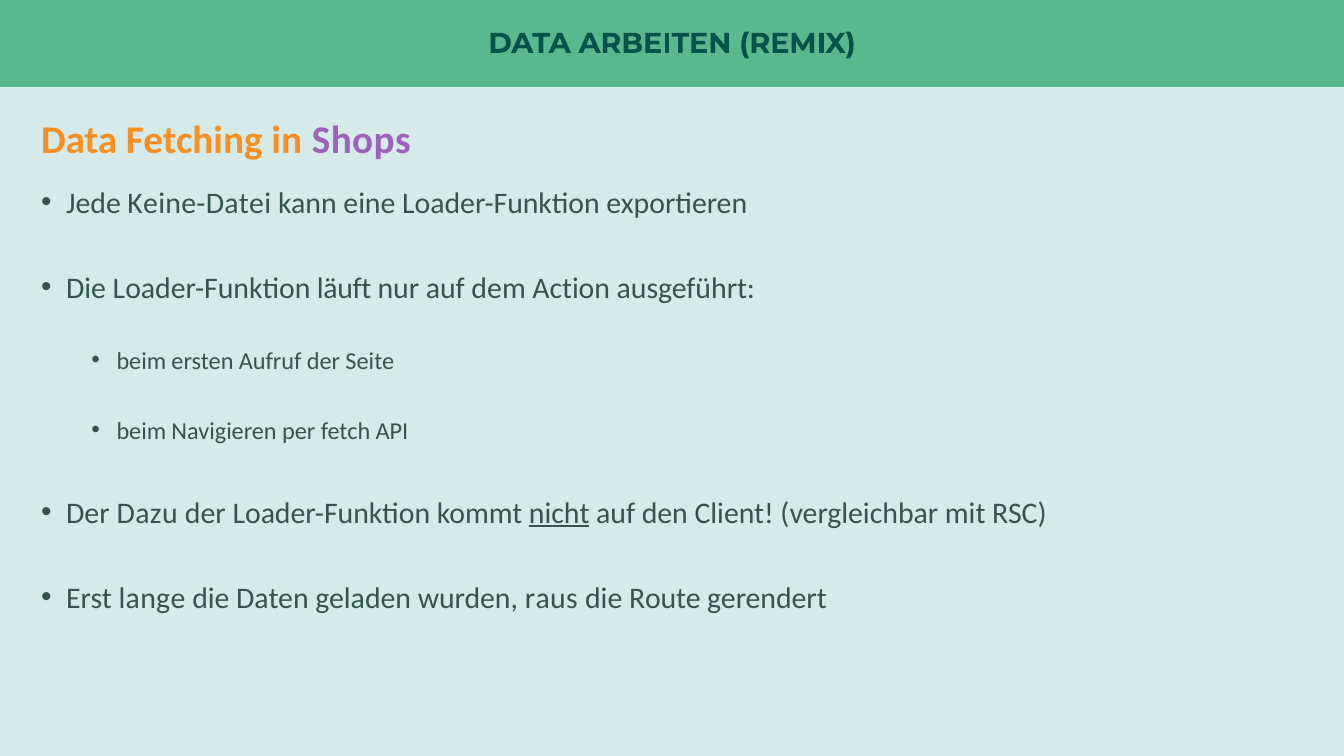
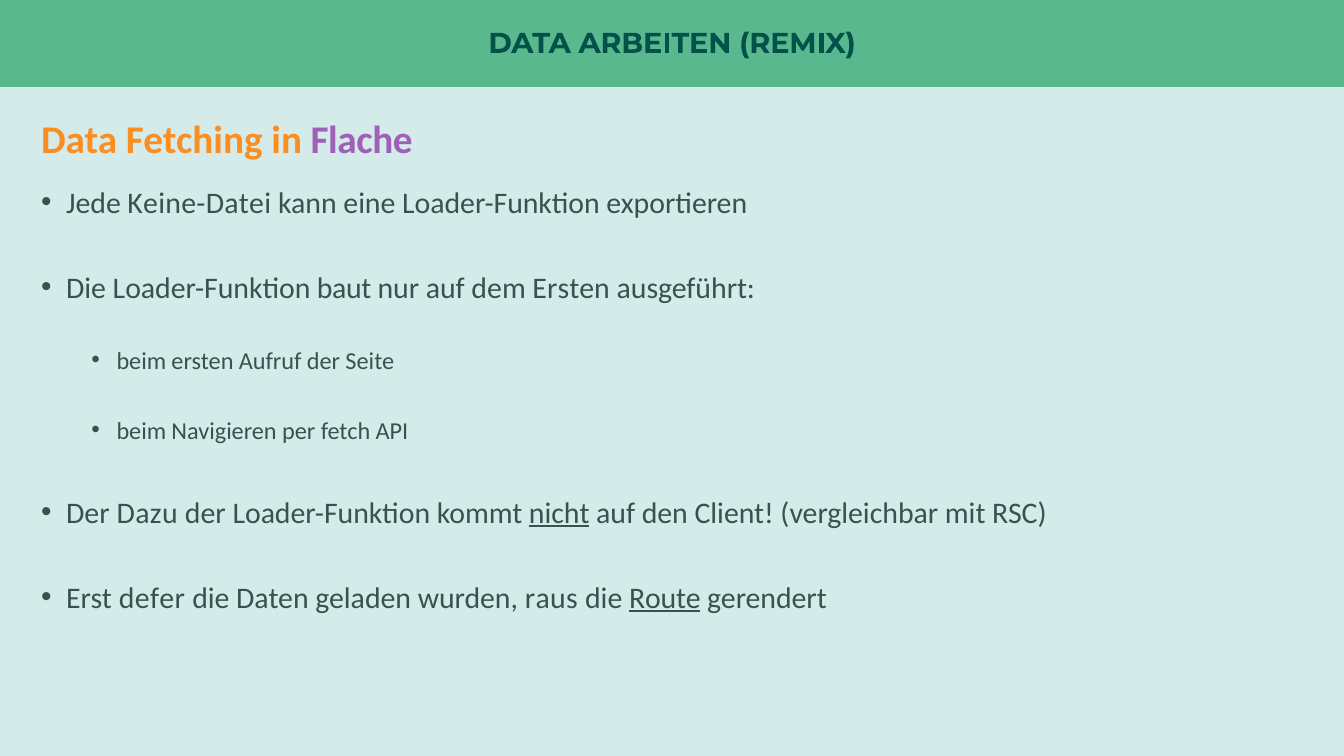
Shops: Shops -> Flache (362, 141)
läuft: läuft -> baut (344, 288)
dem Action: Action -> Ersten (571, 288)
lange: lange -> defer (152, 598)
Route underline: none -> present (665, 598)
